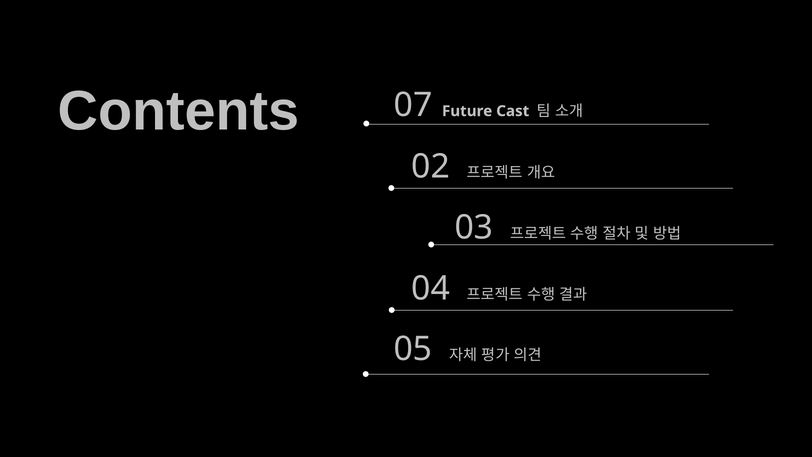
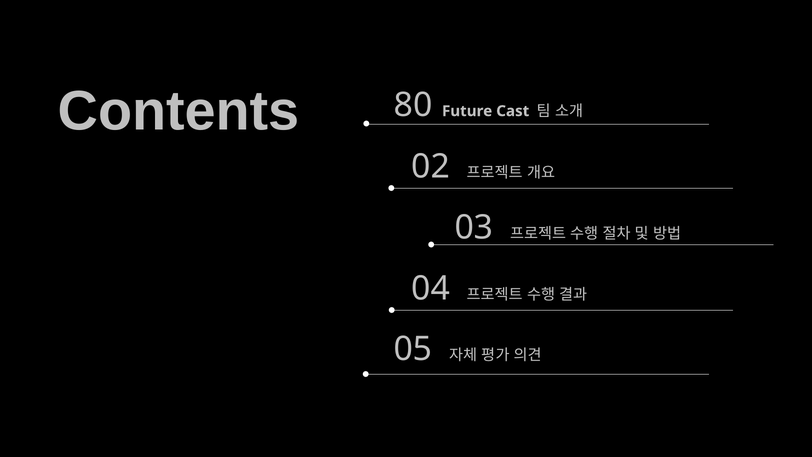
07: 07 -> 80 (413, 105)
